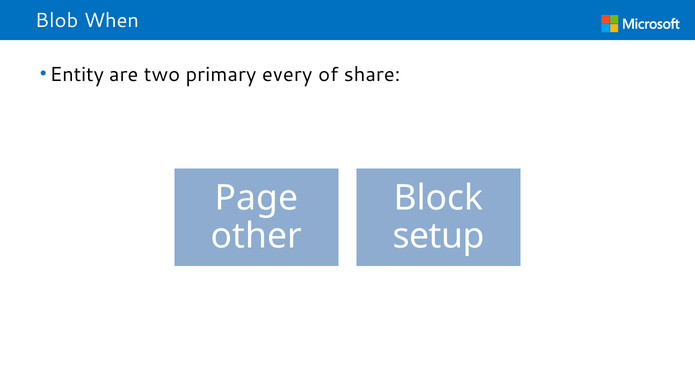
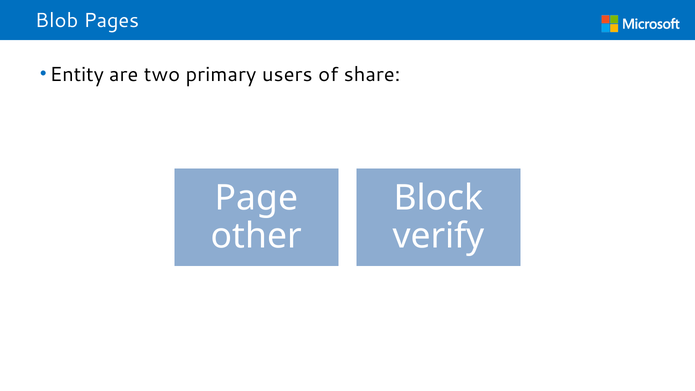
When: When -> Pages (111, 21)
every: every -> users (287, 74)
setup: setup -> verify (439, 236)
